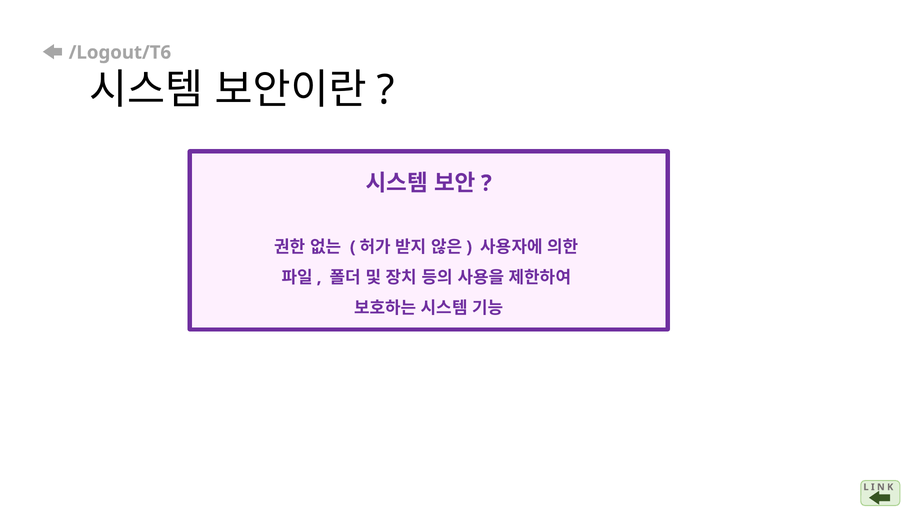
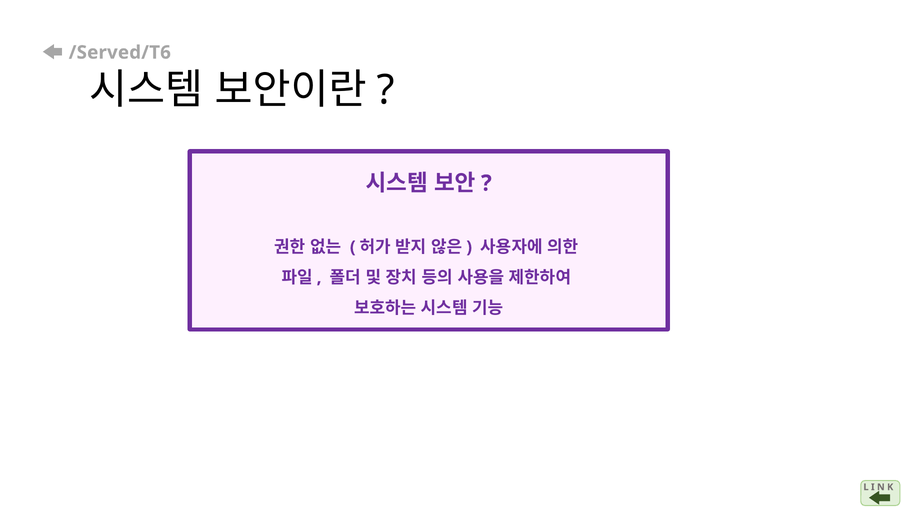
/Logout/T6: /Logout/T6 -> /Served/T6 (120, 52)
